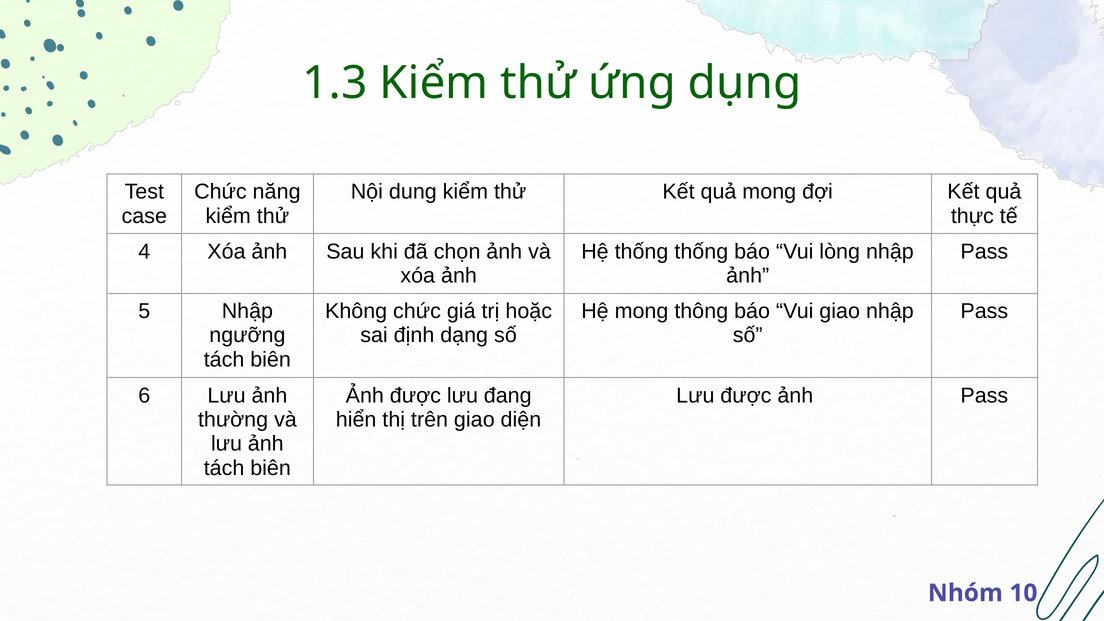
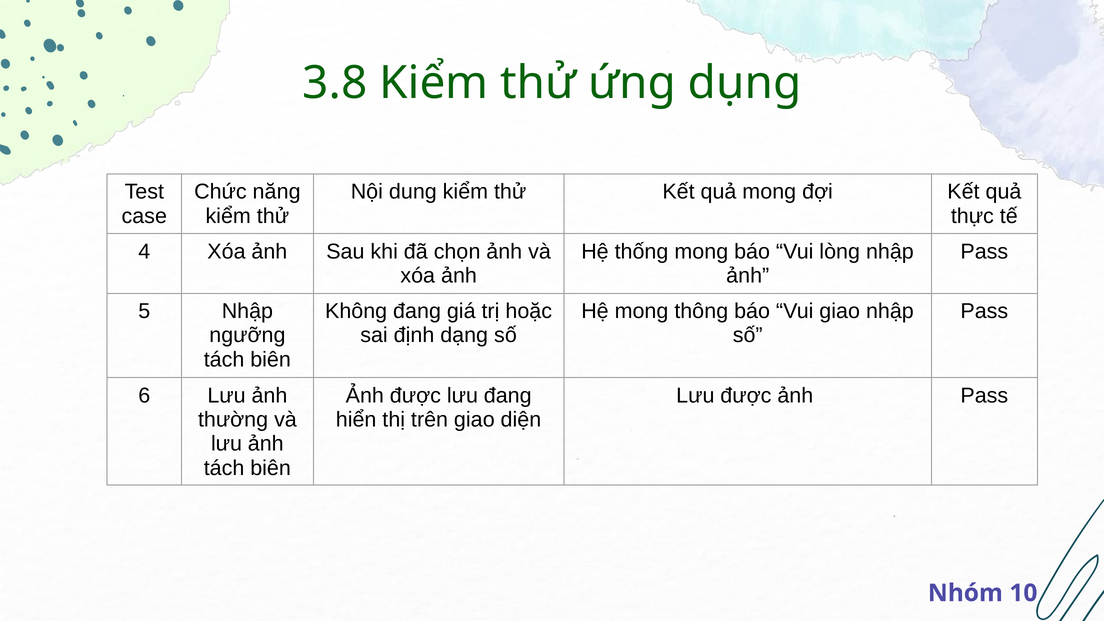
1.3: 1.3 -> 3.8 (335, 83)
thống thống: thống -> mong (701, 252)
Không chức: chức -> đang (417, 311)
